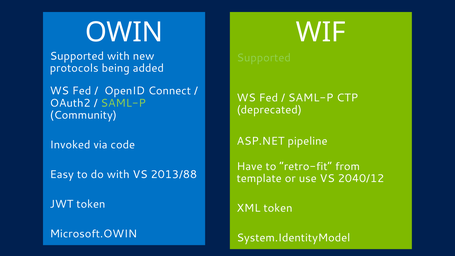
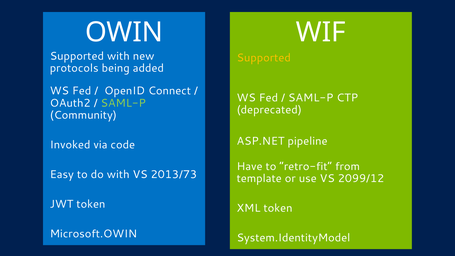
Supported colour: light green -> yellow (264, 58)
2013/88: 2013/88 -> 2013/73 (174, 174)
2040/12: 2040/12 -> 2099/12 (361, 178)
